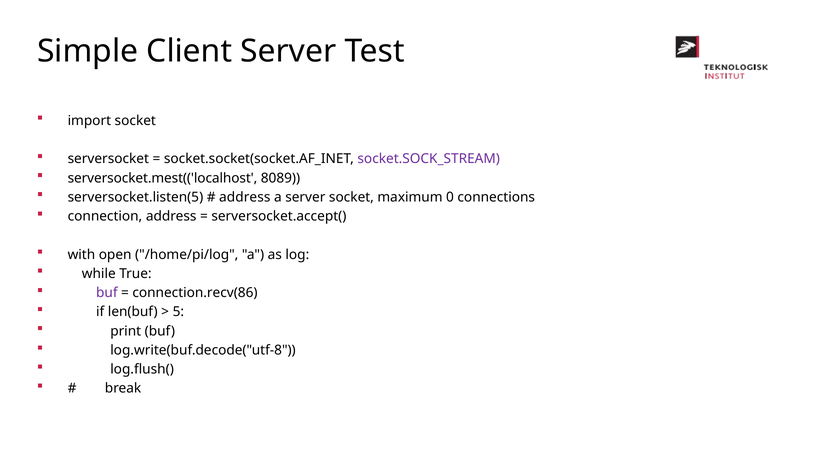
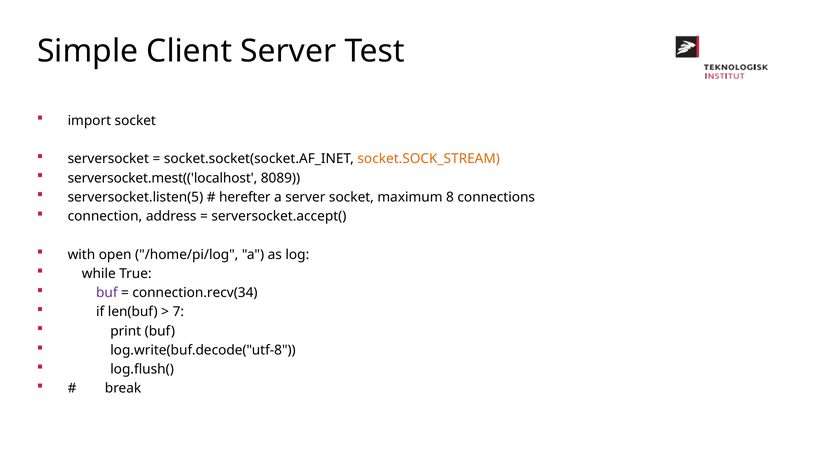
socket.SOCK_STREAM colour: purple -> orange (429, 159)
address: address -> herefter (245, 197)
0: 0 -> 8 (450, 197)
connection.recv(86: connection.recv(86 -> connection.recv(34 (195, 293)
5: 5 -> 7 (178, 312)
